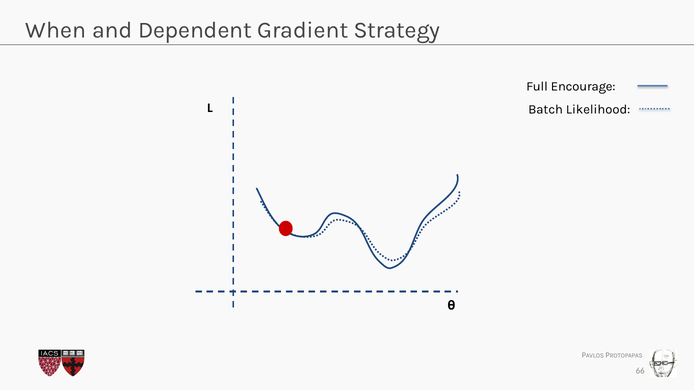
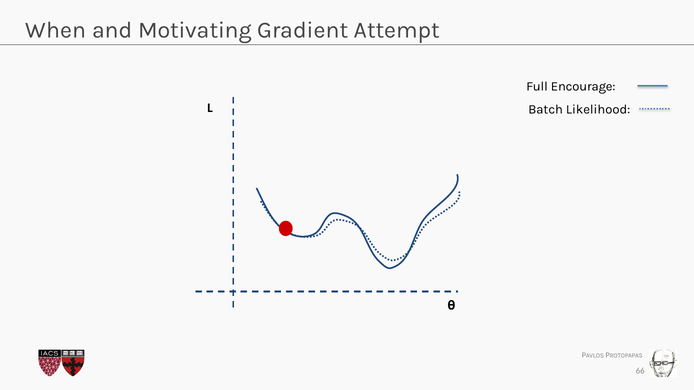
Dependent: Dependent -> Motivating (195, 30)
Strategy: Strategy -> Attempt (397, 30)
